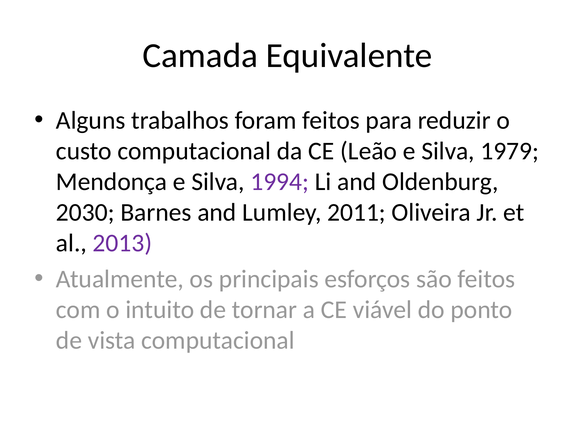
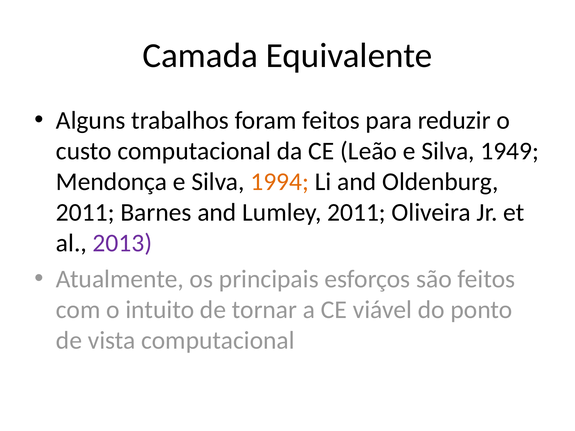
1979: 1979 -> 1949 (510, 151)
1994 colour: purple -> orange (280, 182)
2030: 2030 -> 2011 (85, 213)
